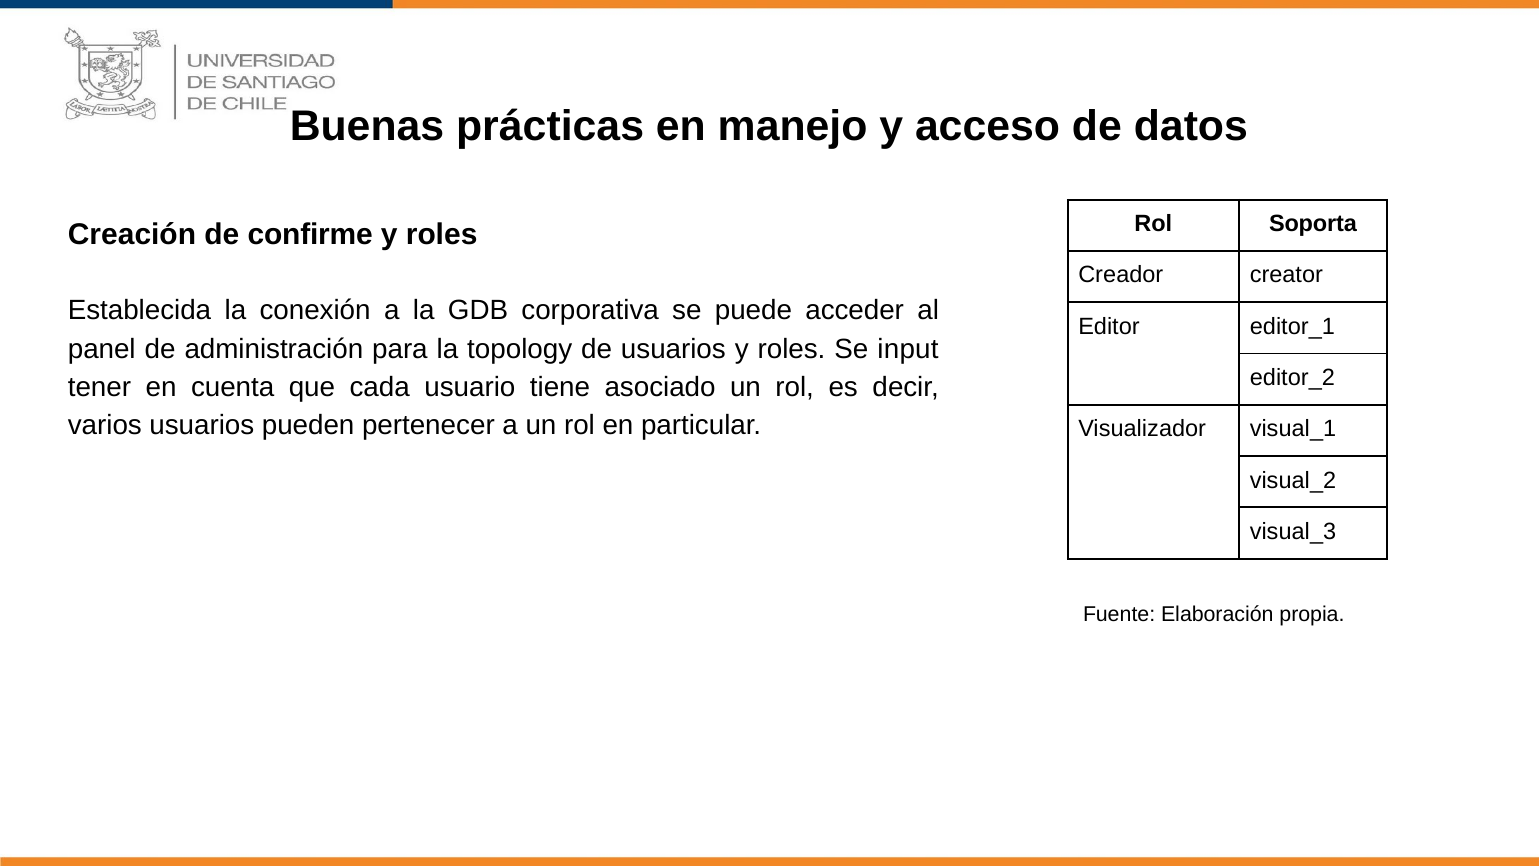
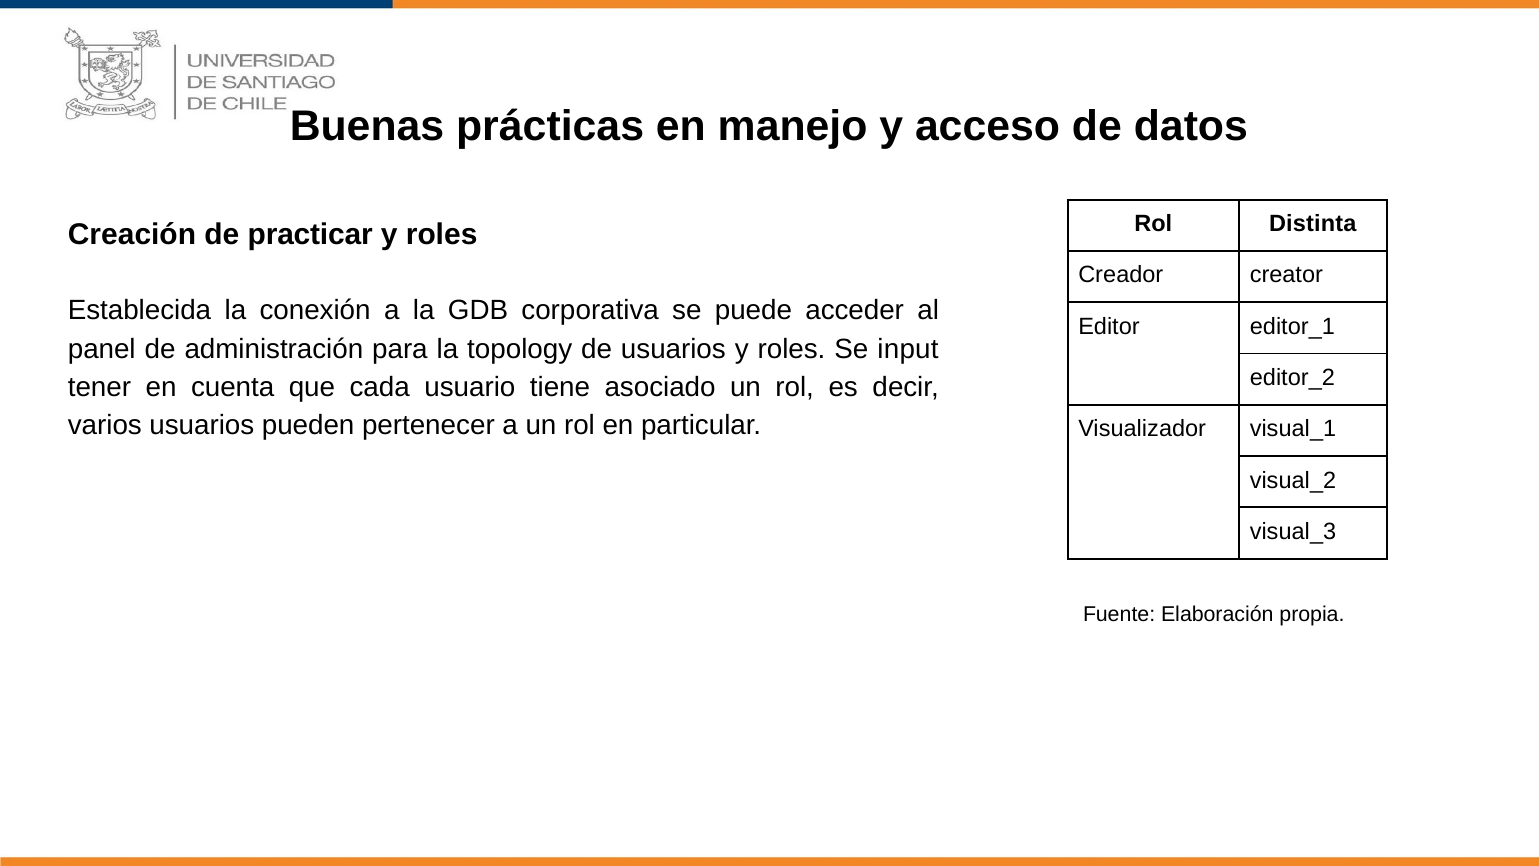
Soporta: Soporta -> Distinta (1313, 224)
confirme: confirme -> practicar (310, 235)
